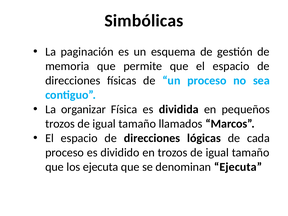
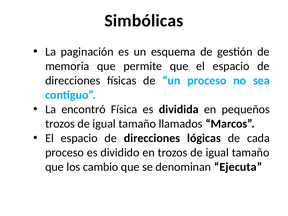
organizar: organizar -> encontró (83, 109)
los ejecuta: ejecuta -> cambio (101, 167)
